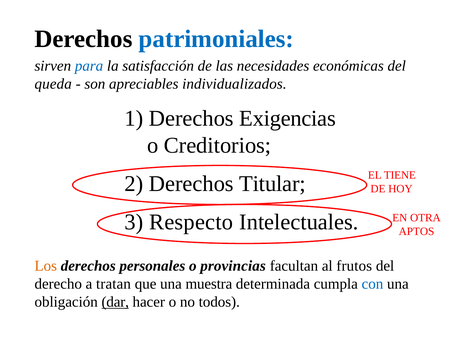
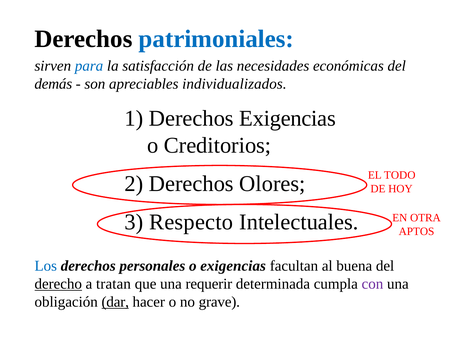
queda: queda -> demás (53, 84)
TIENE: TIENE -> TODO (400, 175)
Titular: Titular -> Olores (272, 183)
Los colour: orange -> blue (46, 265)
o provincias: provincias -> exigencias (233, 265)
frutos: frutos -> buena (354, 265)
derecho underline: none -> present (58, 283)
muestra: muestra -> requerir (209, 283)
con colour: blue -> purple (372, 283)
todos: todos -> grave (219, 301)
